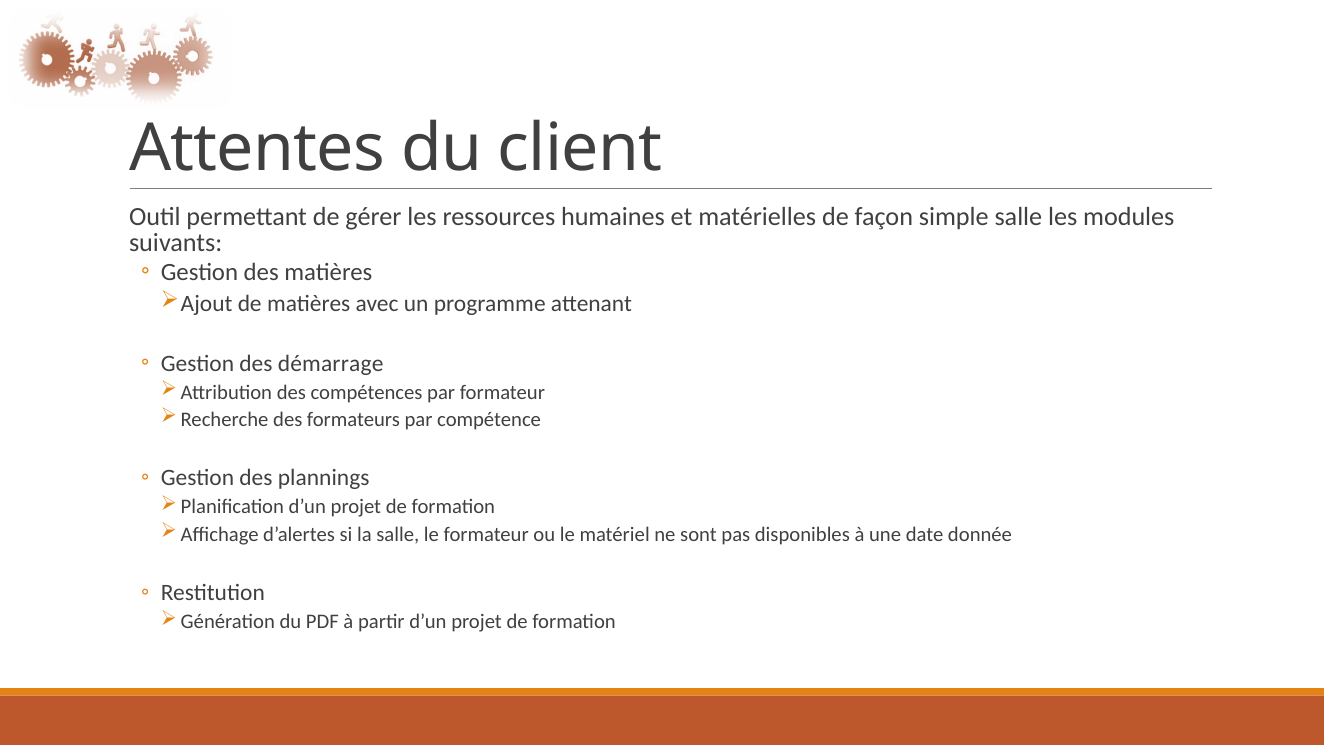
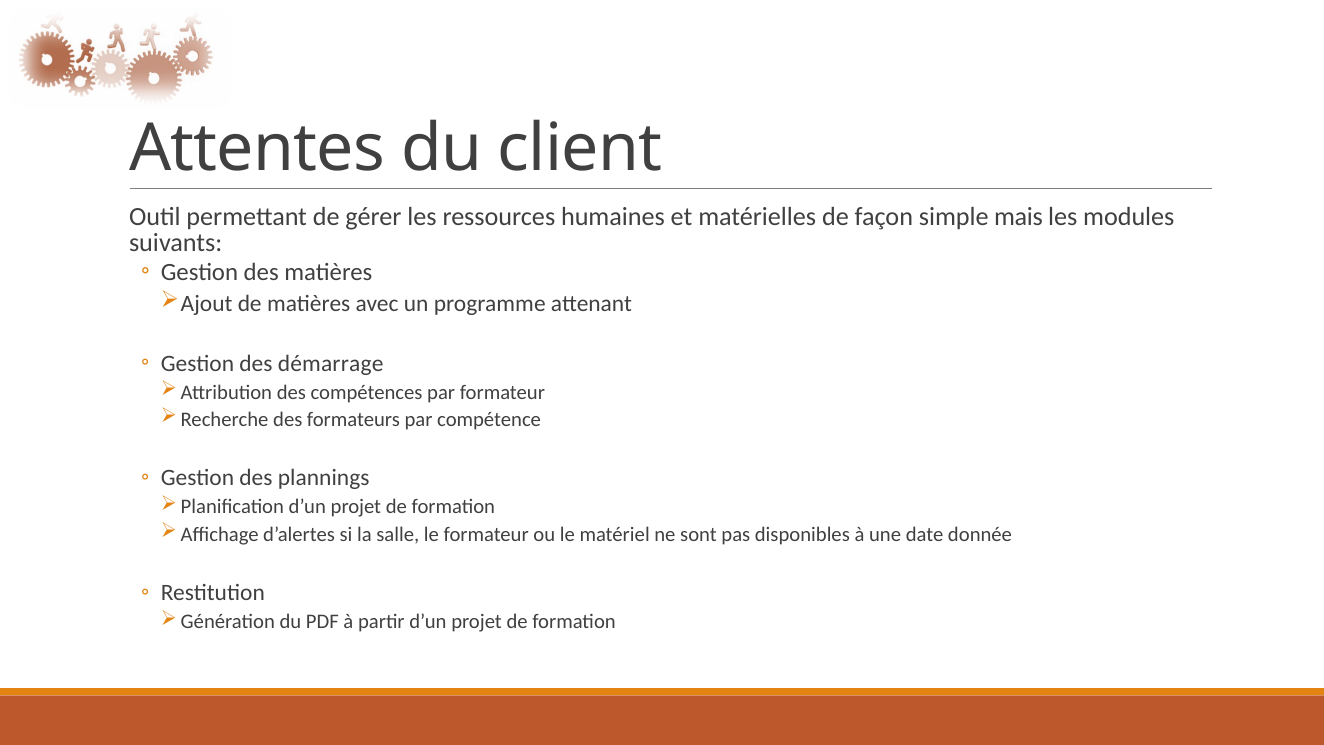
simple salle: salle -> mais (1018, 217)
